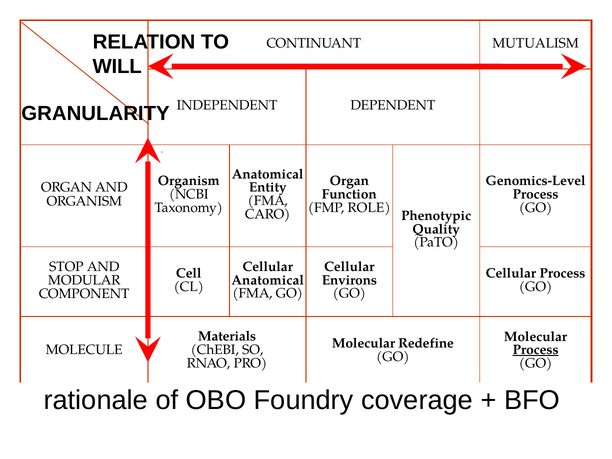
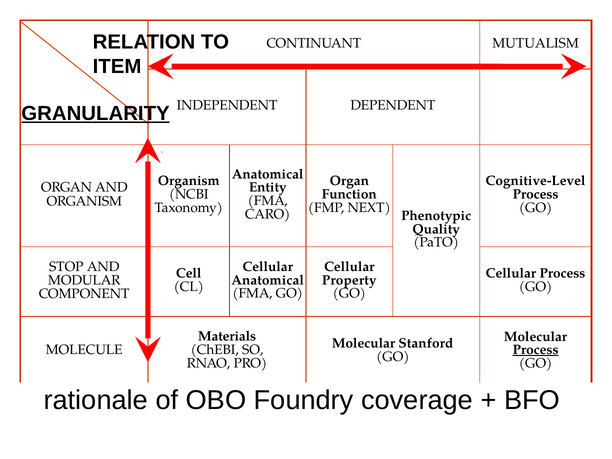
WILL: WILL -> ITEM (117, 67)
GRANULARITY underline: none -> present (95, 114)
Genomics-Level: Genomics-Level -> Cognitive-Level (536, 181)
ROLE: ROLE -> NEXT (369, 208)
Environs: Environs -> Property (349, 280)
Redefine: Redefine -> Stanford (426, 343)
